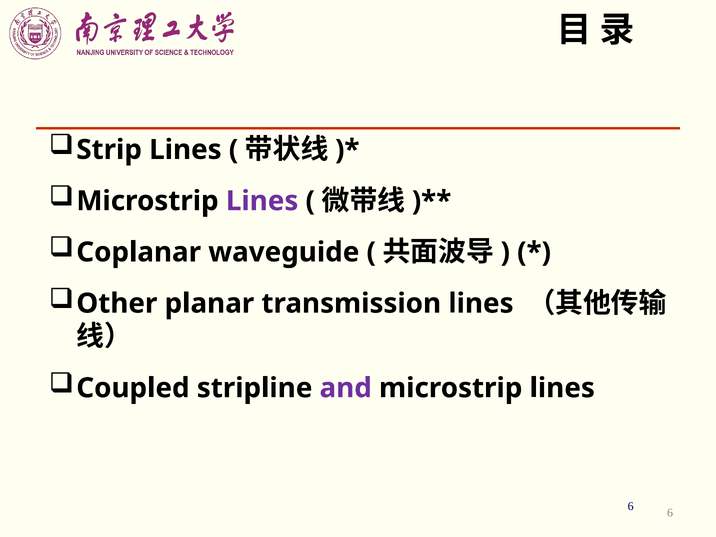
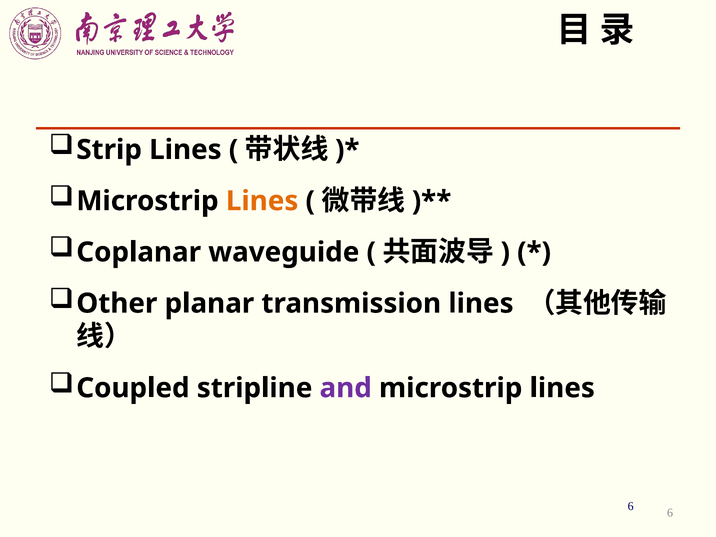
Lines colour: purple -> orange (262, 201)
